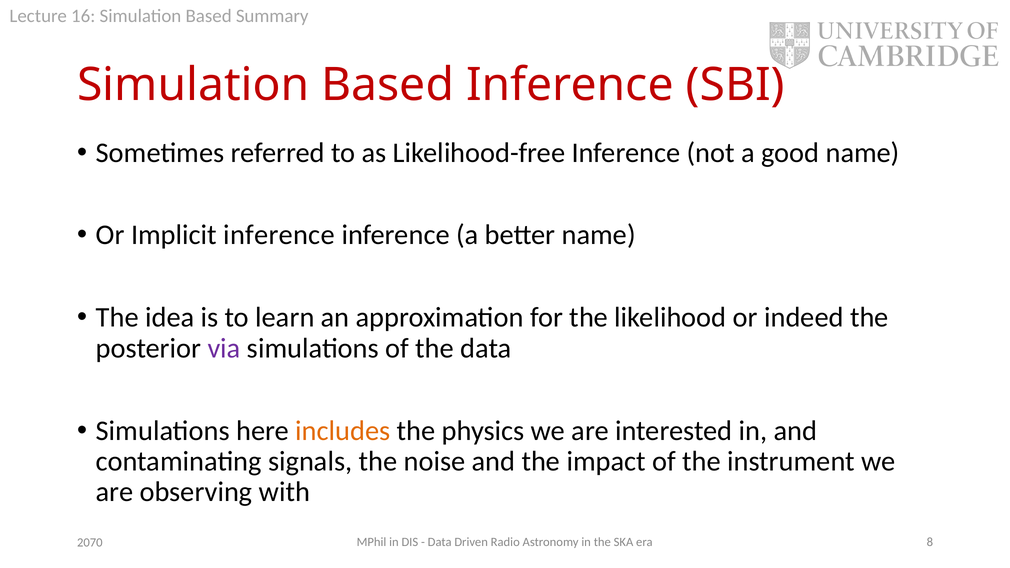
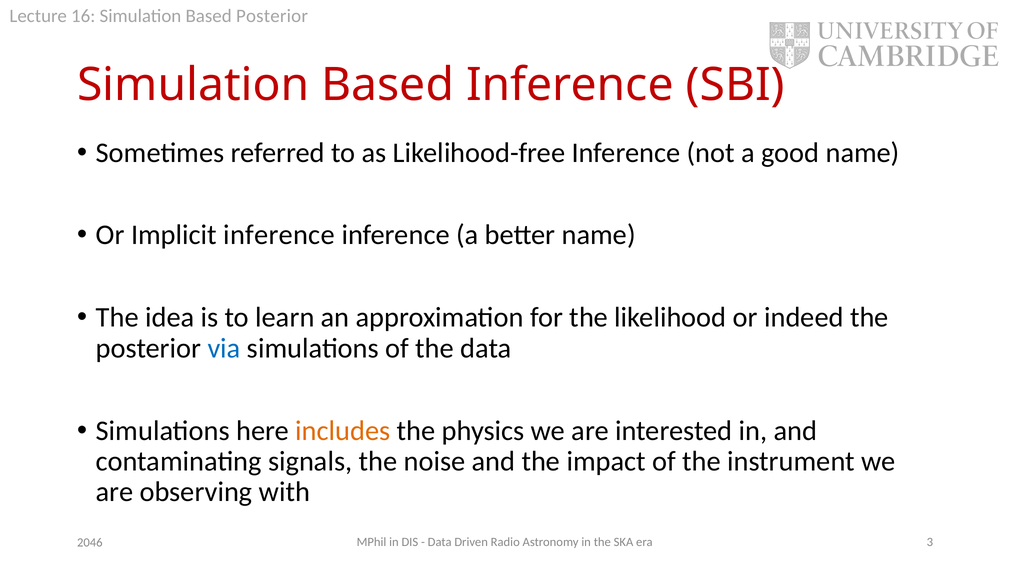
Based Summary: Summary -> Posterior (272, 16)
via colour: purple -> blue (224, 348)
8: 8 -> 3 (930, 542)
2070: 2070 -> 2046 (90, 543)
